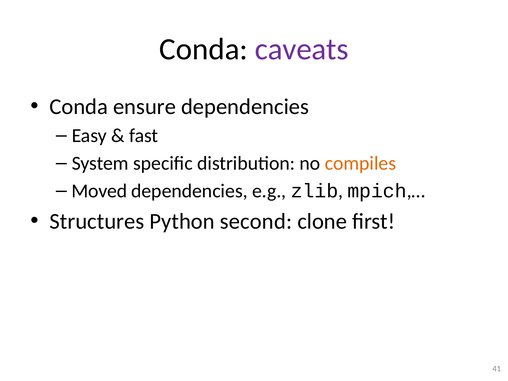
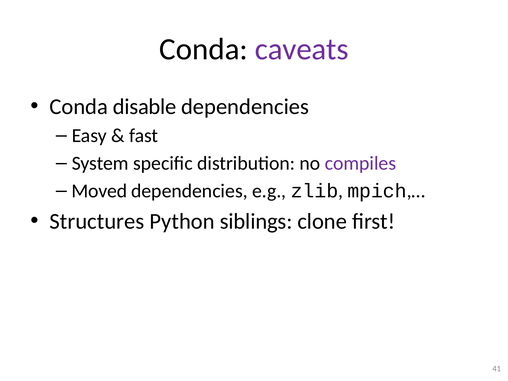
ensure: ensure -> disable (145, 107)
compiles colour: orange -> purple (360, 163)
second: second -> siblings (256, 221)
